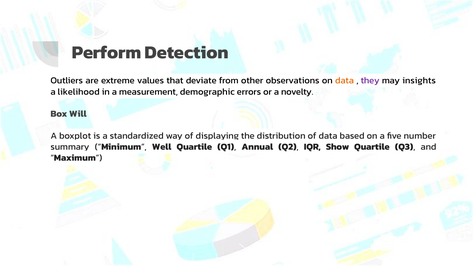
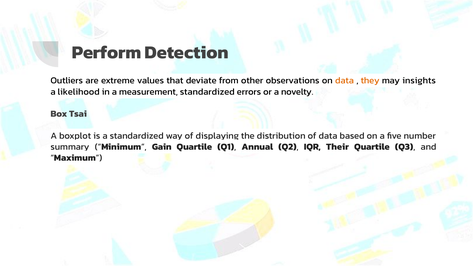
they colour: purple -> orange (370, 81)
measurement demographic: demographic -> standardized (207, 92)
Will: Will -> Tsai (78, 114)
Well: Well -> Gain (162, 147)
Show: Show -> Their (338, 147)
